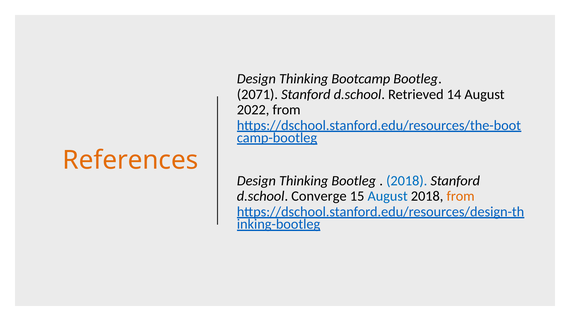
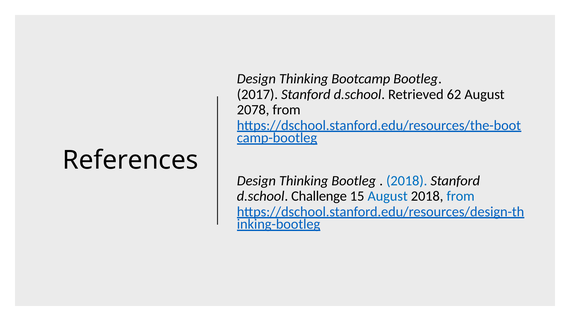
2071: 2071 -> 2017 (257, 94)
14: 14 -> 62 (454, 94)
2022: 2022 -> 2078 (253, 110)
References colour: orange -> black (130, 160)
Converge: Converge -> Challenge (319, 196)
from colour: orange -> blue (461, 196)
